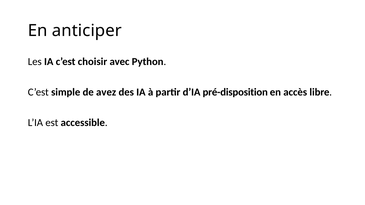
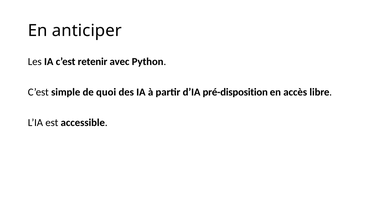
choisir: choisir -> retenir (93, 62)
avez: avez -> quoi (106, 92)
